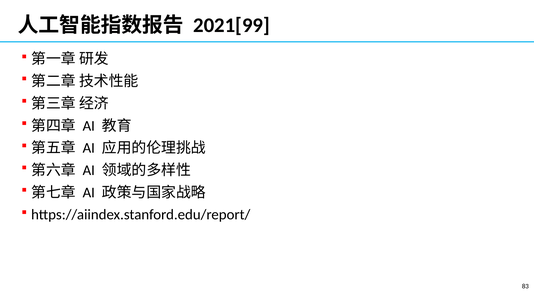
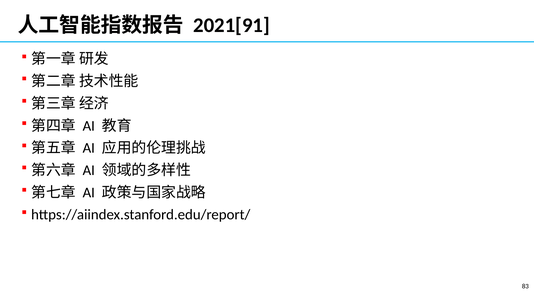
2021[99: 2021[99 -> 2021[91 (232, 25)
